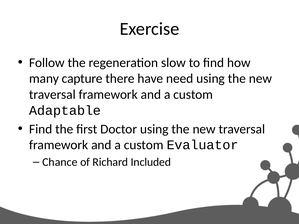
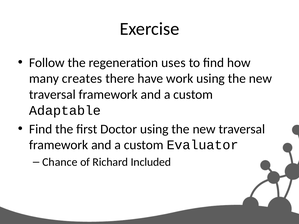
slow: slow -> uses (173, 63)
capture: capture -> creates (82, 79)
need: need -> work (180, 79)
